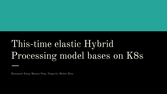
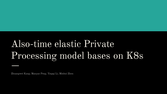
This-time: This-time -> Also-time (31, 44)
Hybrid: Hybrid -> Private (99, 44)
